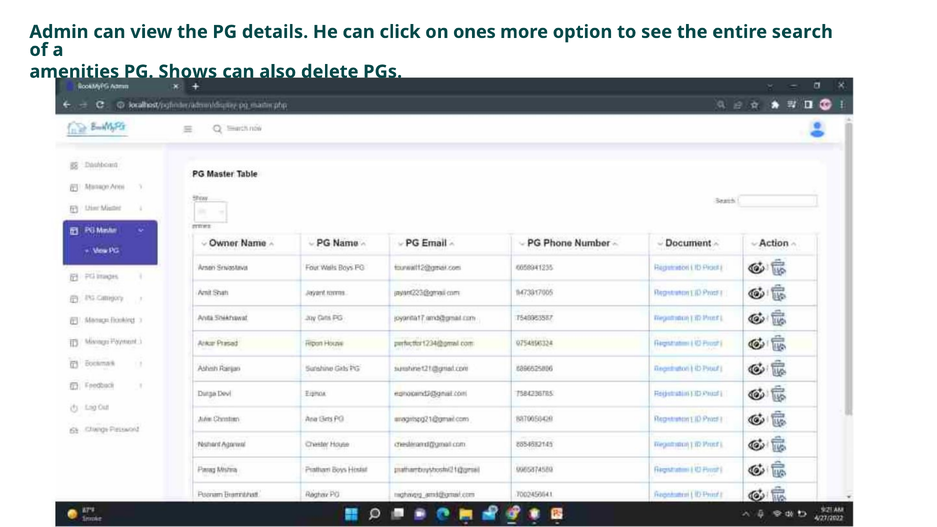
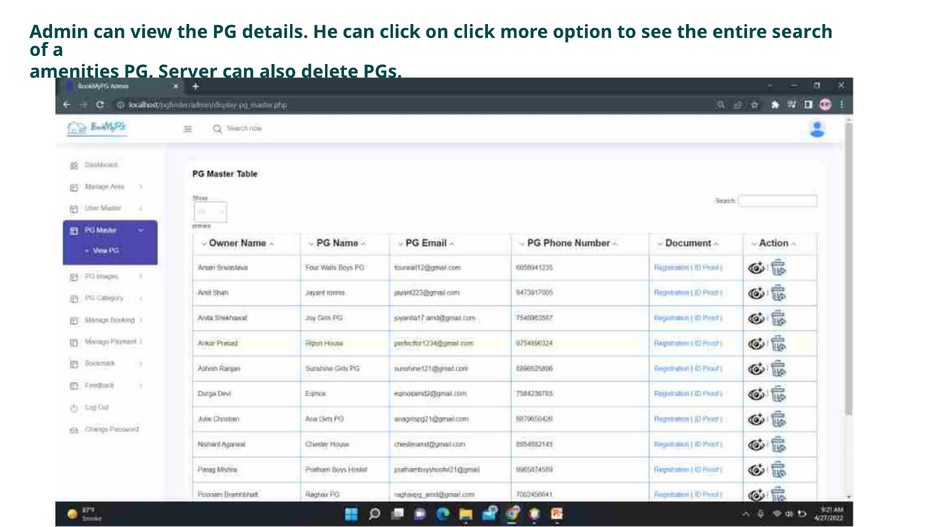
on ones: ones -> click (474, 32)
Shows: Shows -> Server (188, 72)
